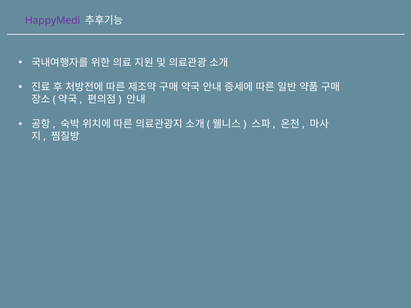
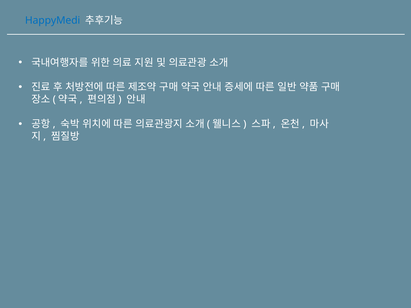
HappyMedi colour: purple -> blue (53, 21)
